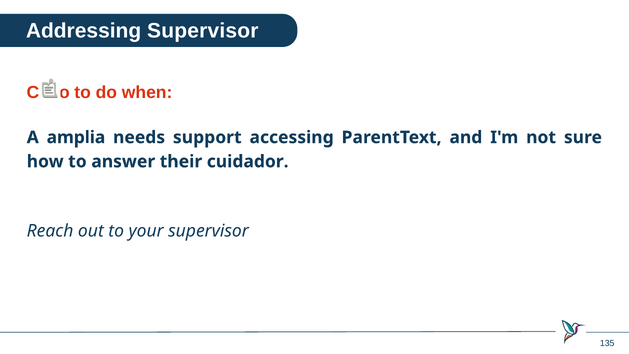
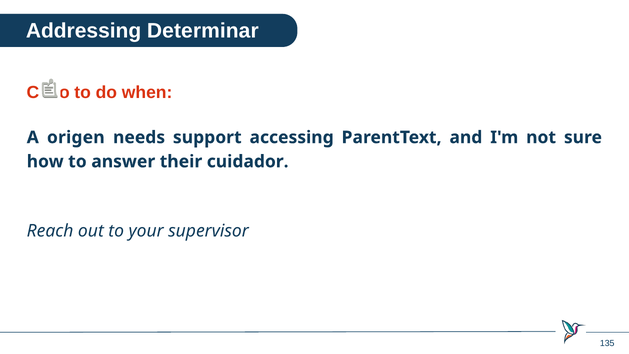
Addressing Supervisor: Supervisor -> Determinar (203, 31)
amplia: amplia -> origen (76, 137)
